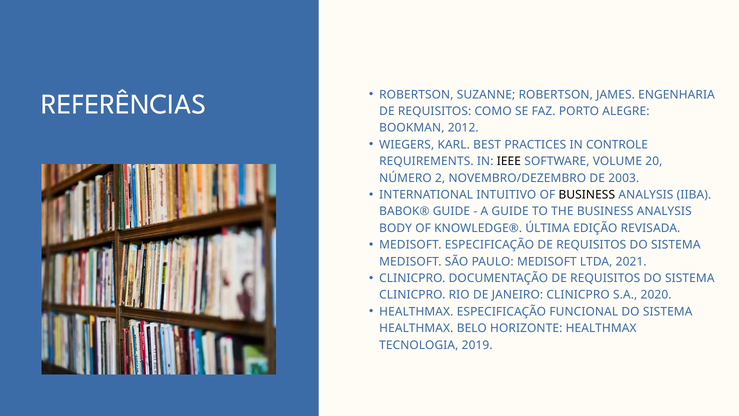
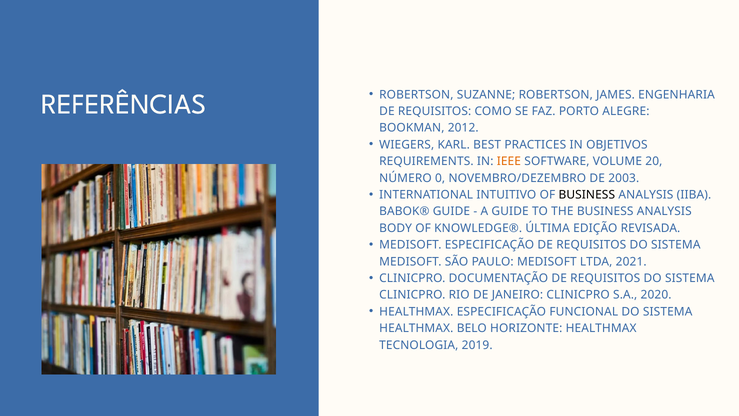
CONTROLE: CONTROLE -> OBJETIVOS (617, 145)
IEEE colour: black -> orange (509, 161)
2: 2 -> 0 (440, 178)
